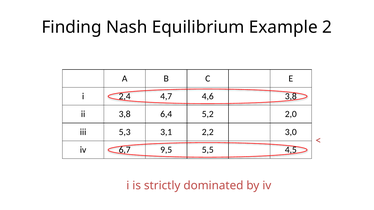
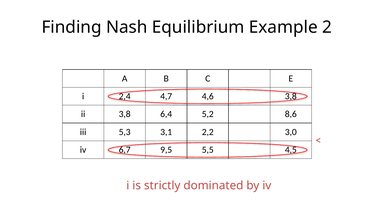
2,0: 2,0 -> 8,6 (291, 114)
